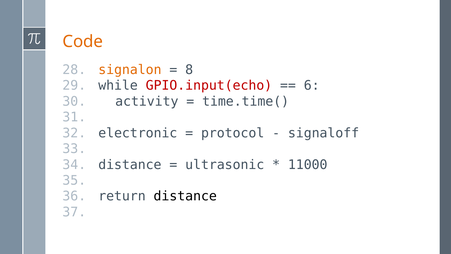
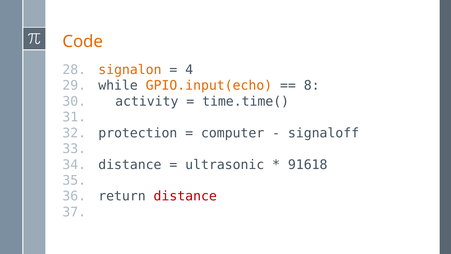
8: 8 -> 4 (189, 70)
GPIO.input(echo colour: red -> orange (209, 86)
6: 6 -> 8 (312, 86)
electronic: electronic -> protection (138, 133)
protocol: protocol -> computer (233, 133)
11000: 11000 -> 91618 (308, 165)
distance colour: black -> red (185, 196)
